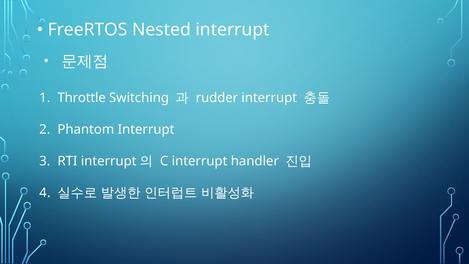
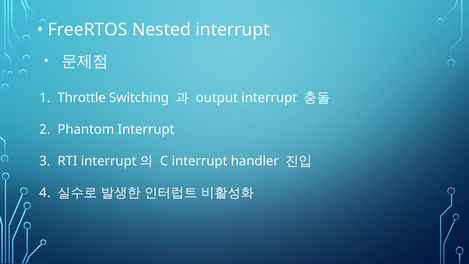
rudder: rudder -> output (217, 98)
